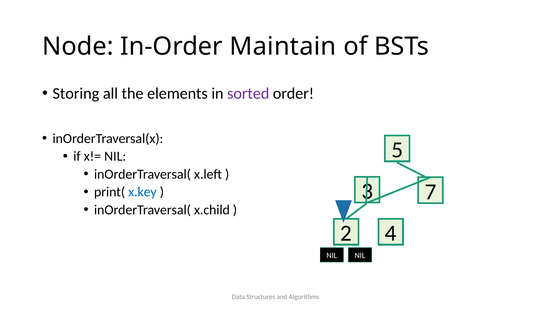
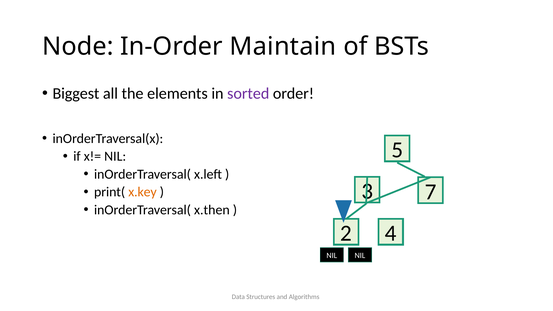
Storing: Storing -> Biggest (76, 93)
x.key colour: blue -> orange (143, 192)
x.child: x.child -> x.then (212, 210)
